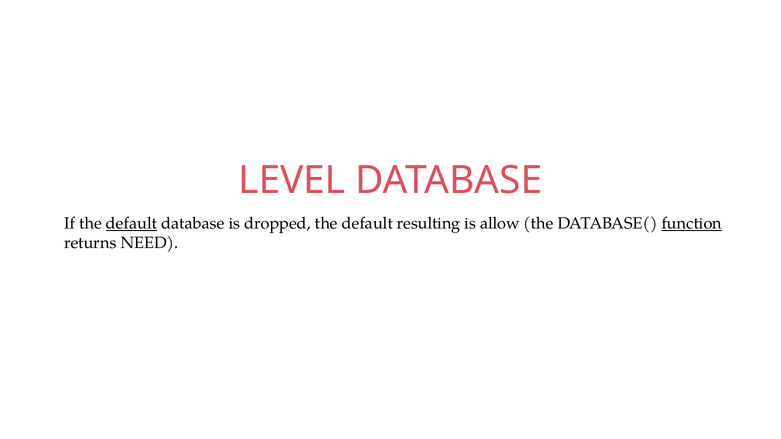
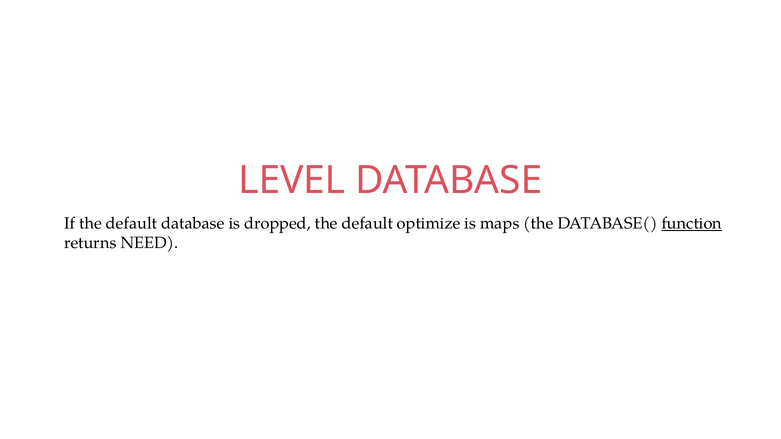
default underline: present -> none (132, 224)
resulting: resulting -> optimize (429, 224)
allow: allow -> maps (500, 224)
